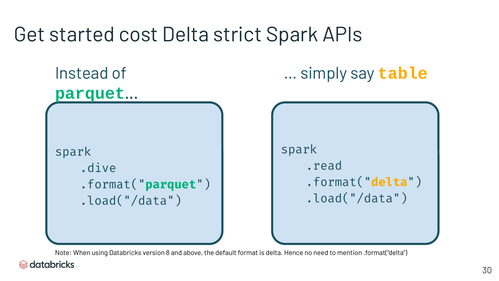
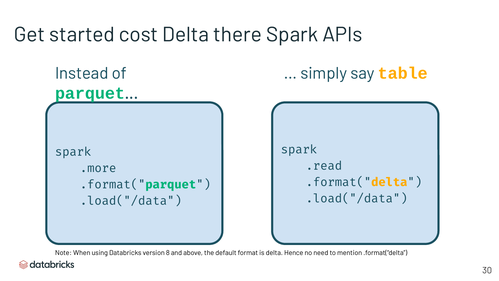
strict: strict -> there (238, 35)
.dive: .dive -> .more (98, 168)
